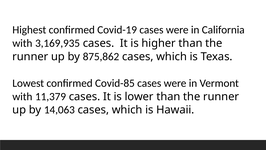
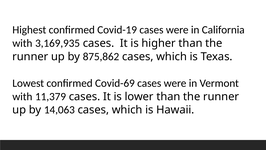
Covid-85: Covid-85 -> Covid-69 (115, 83)
